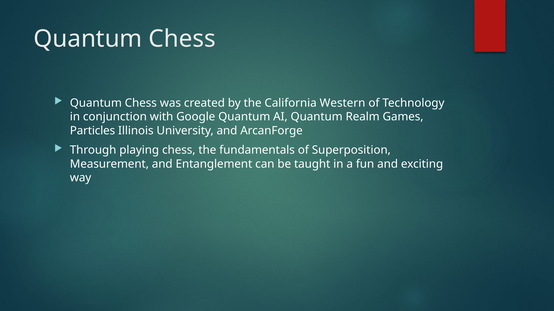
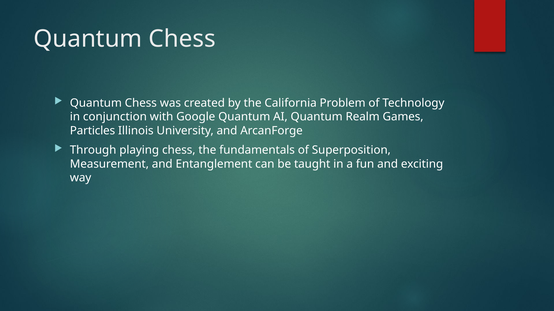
Western: Western -> Problem (343, 103)
